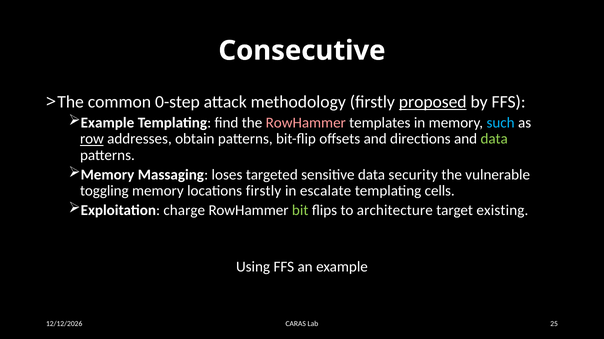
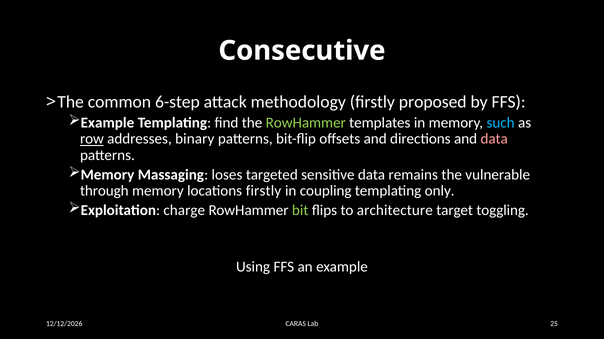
0-step: 0-step -> 6-step (177, 102)
proposed underline: present -> none (433, 102)
RowHammer colour: pink -> light green (306, 123)
obtain: obtain -> binary (195, 139)
data colour: light green -> pink (494, 139)
security: security -> remains (413, 175)
toggling: toggling -> through (104, 191)
escalate: escalate -> coupling (326, 191)
cells: cells -> only (440, 191)
existing: existing -> toggling (503, 211)
